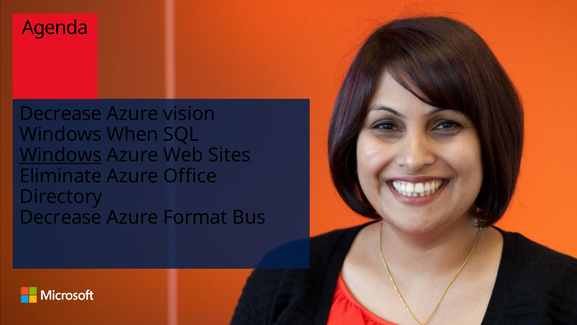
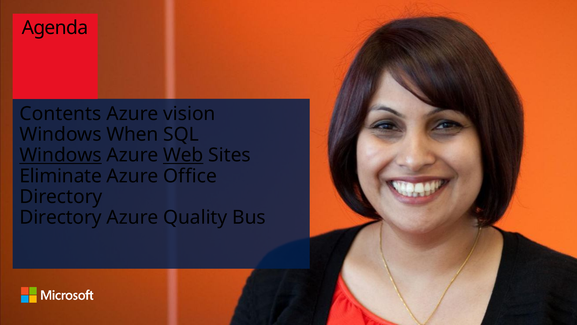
Decrease: Decrease -> Contents (60, 114)
Web underline: none -> present (183, 155)
Decrease: Decrease -> Directory (61, 217)
Format: Format -> Quality (195, 217)
